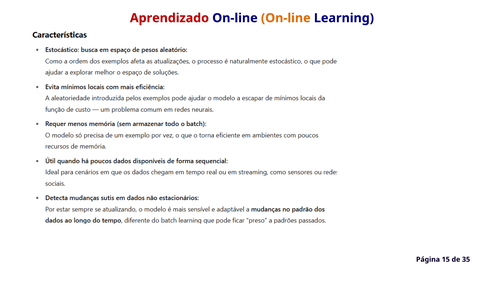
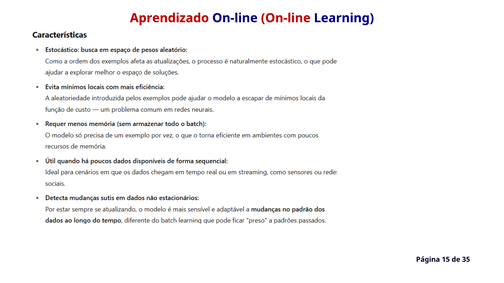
On-line colour: orange -> red (286, 18)
